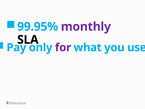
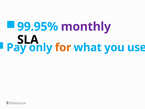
for colour: purple -> orange (63, 47)
